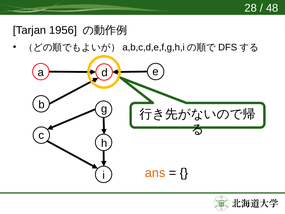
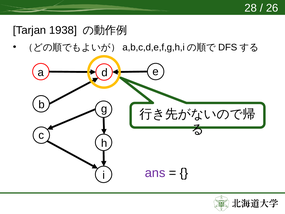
48: 48 -> 26 (272, 8)
1956: 1956 -> 1938 (63, 30)
ans colour: orange -> purple (155, 173)
